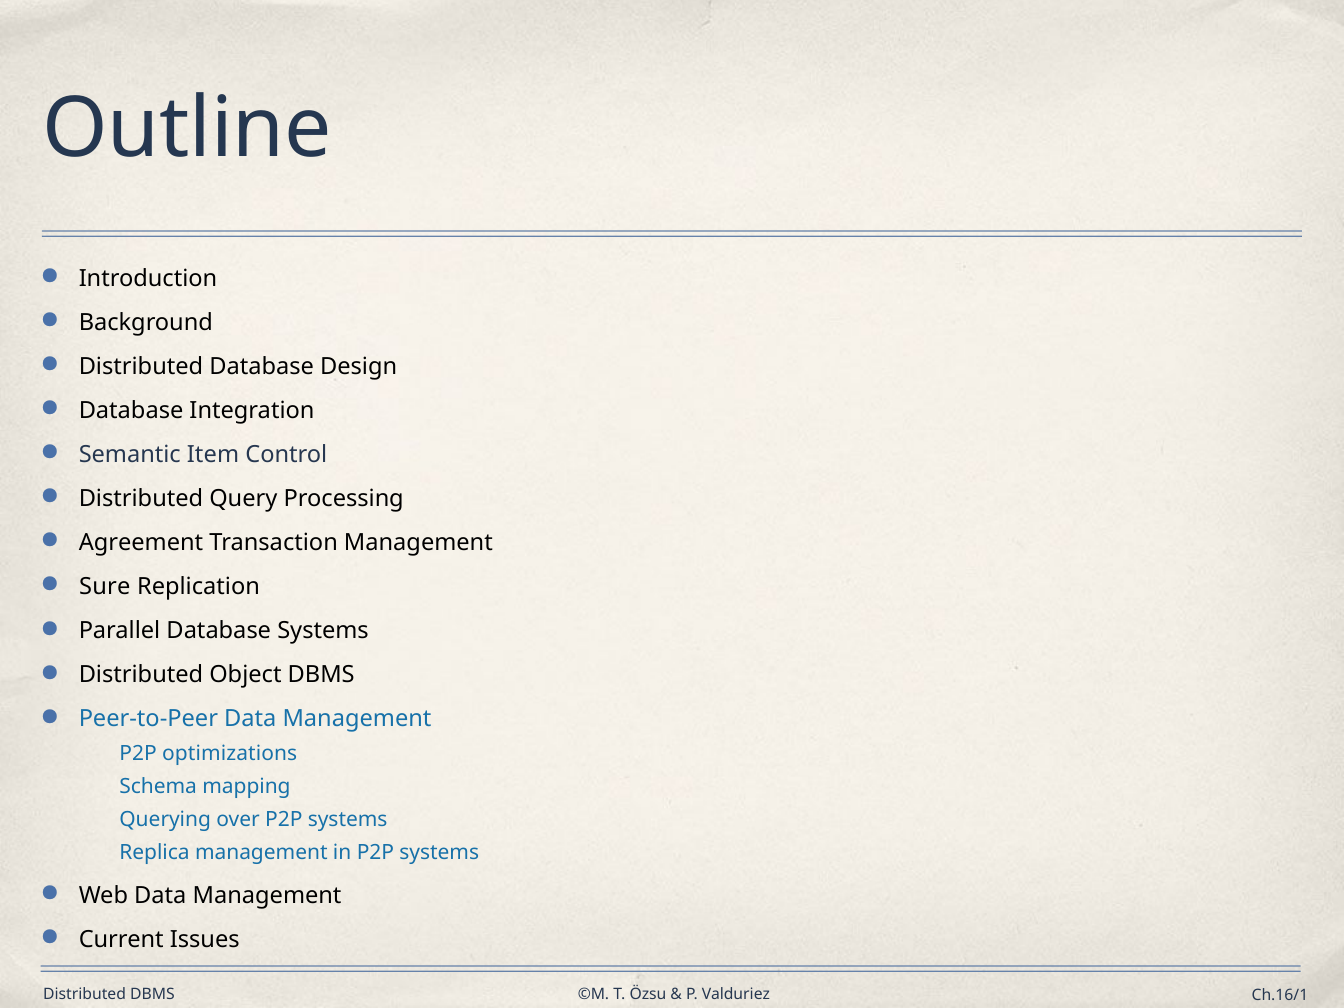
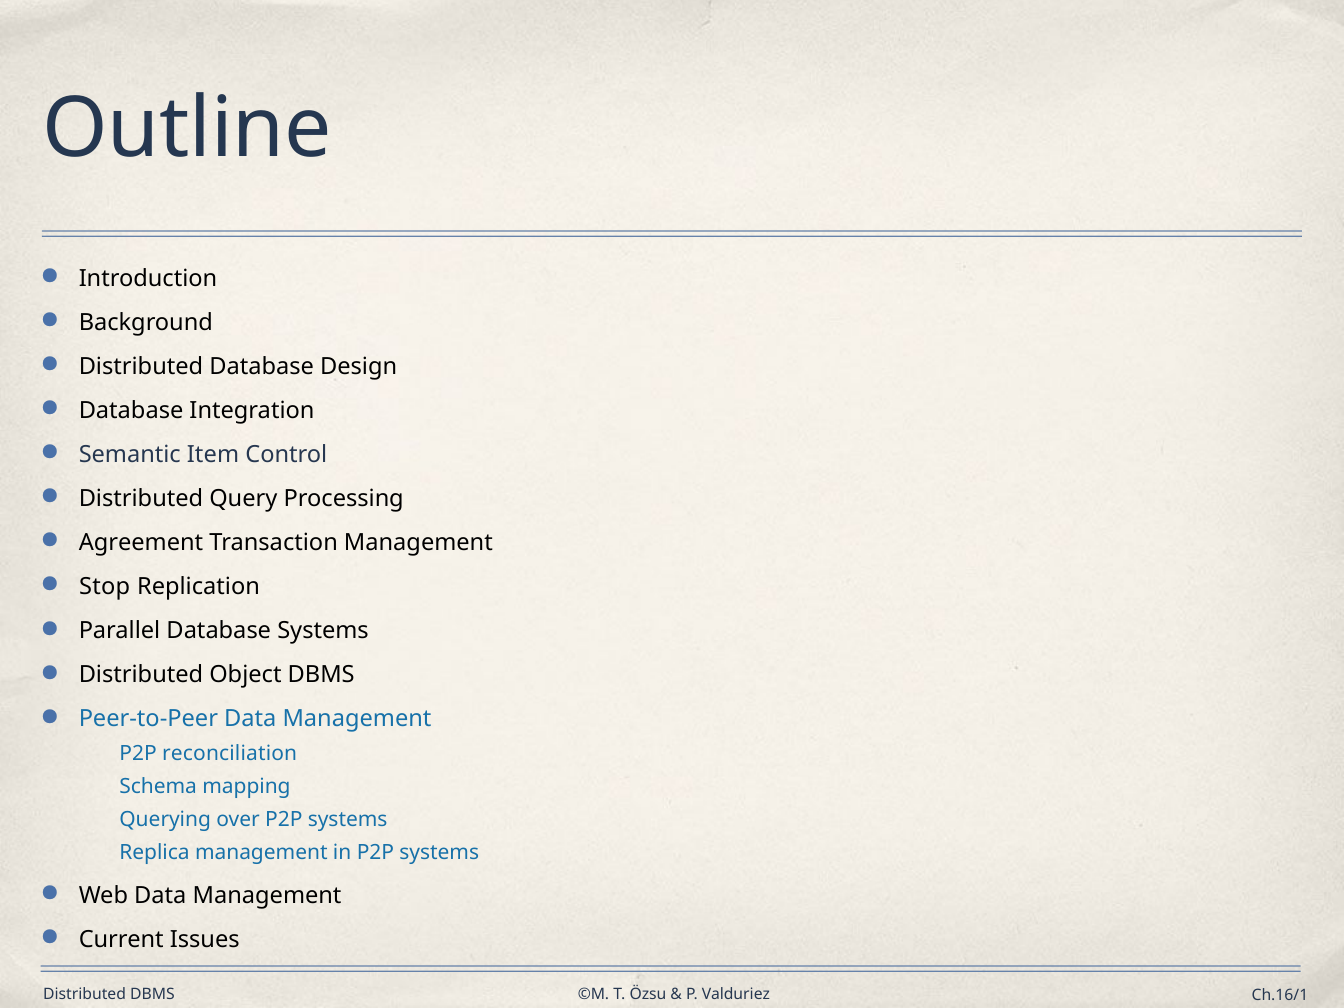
Sure: Sure -> Stop (105, 587)
optimizations: optimizations -> reconciliation (230, 754)
